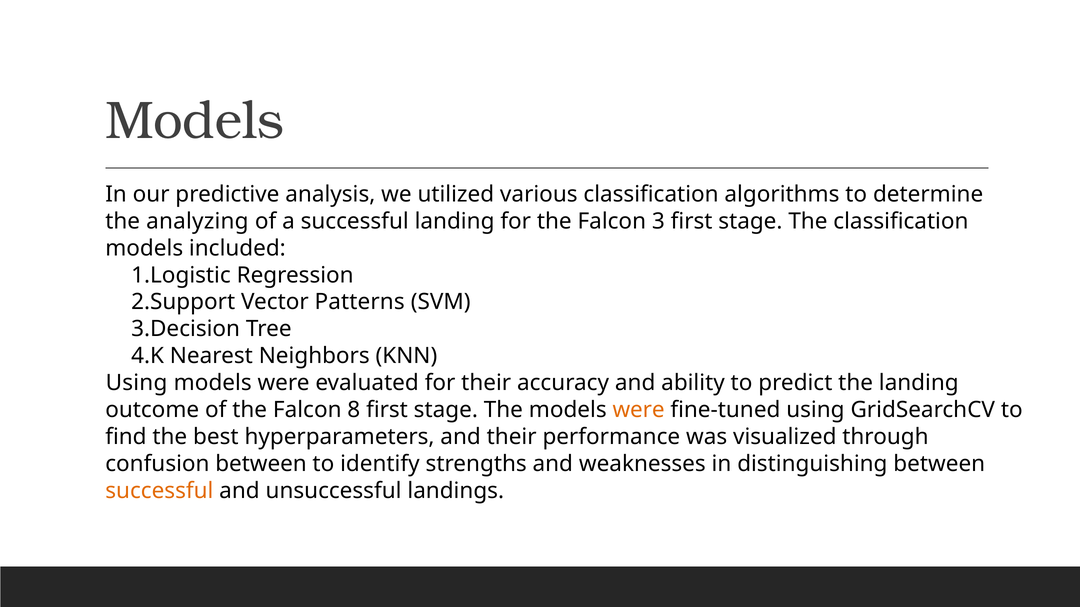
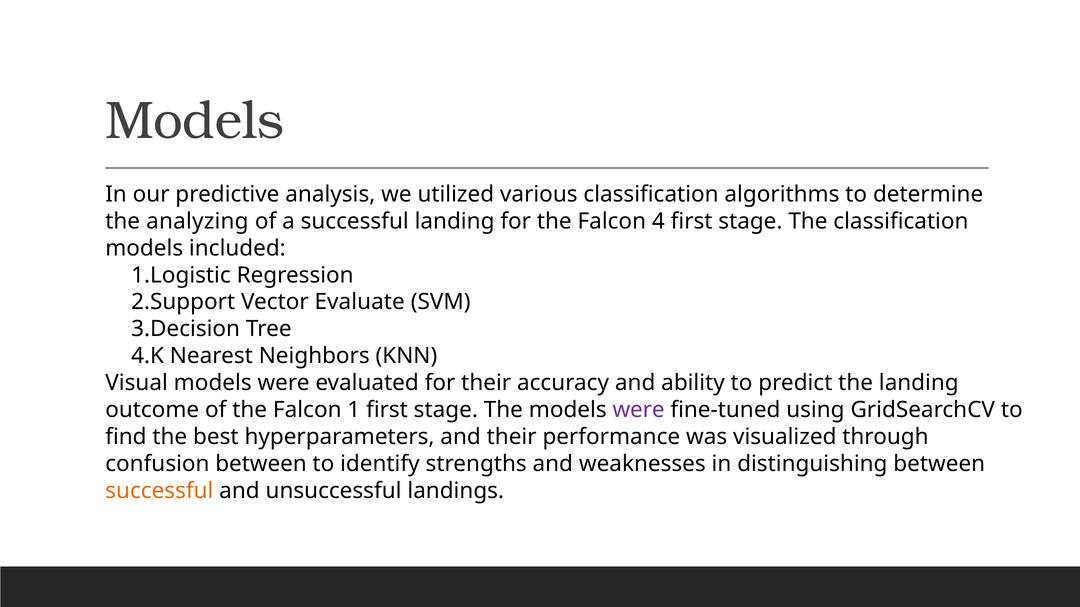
3: 3 -> 4 (658, 221)
Patterns: Patterns -> Evaluate (360, 302)
Using: Using -> Visual (137, 383)
8: 8 -> 1 (354, 410)
were colour: orange -> purple (639, 410)
